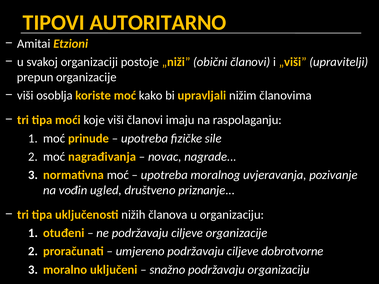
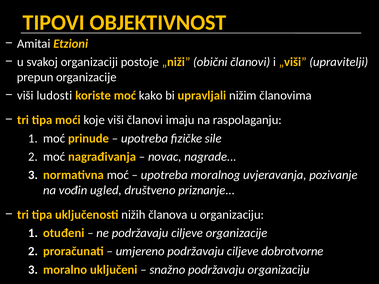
AUTORITARNO: AUTORITARNO -> OBJEKTIVNOST (158, 22)
osoblja: osoblja -> ludosti (54, 96)
